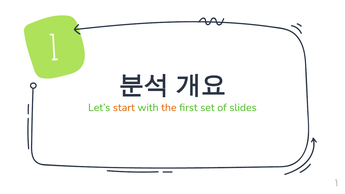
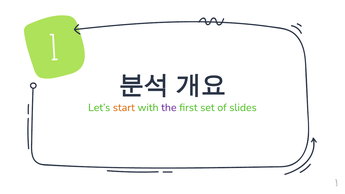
the colour: orange -> purple (169, 108)
